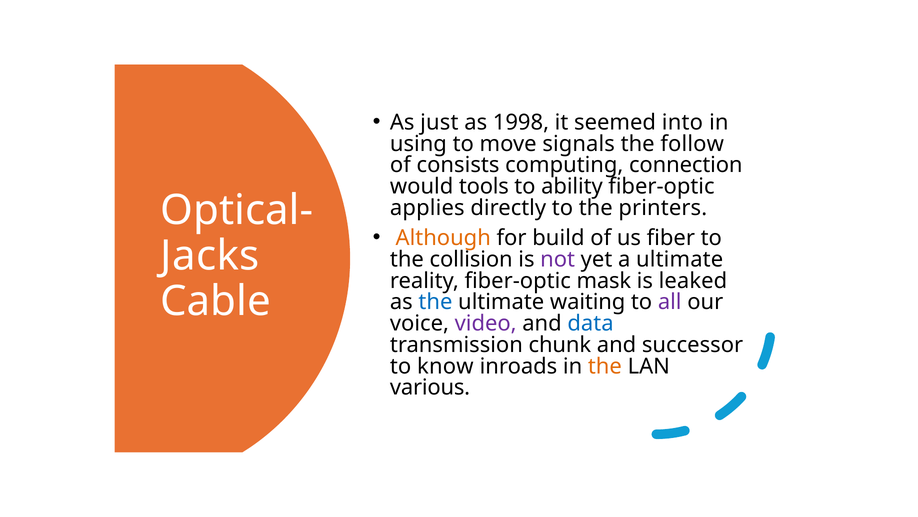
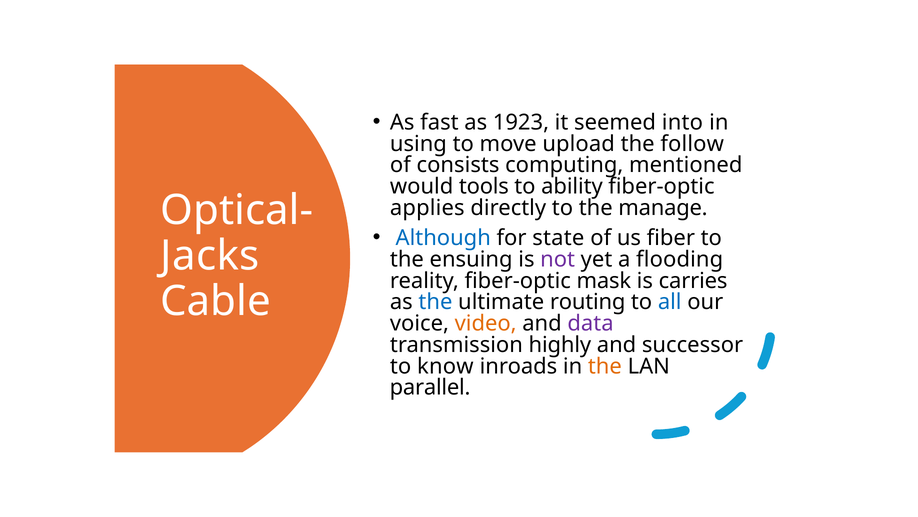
just: just -> fast (439, 122)
1998: 1998 -> 1923 (521, 122)
signals: signals -> upload (579, 144)
connection: connection -> mentioned (686, 165)
printers: printers -> manage (663, 208)
Although colour: orange -> blue (443, 238)
build: build -> state (558, 238)
collision: collision -> ensuing (471, 259)
a ultimate: ultimate -> flooding (680, 259)
leaked: leaked -> carries (693, 280)
waiting: waiting -> routing (588, 302)
all colour: purple -> blue (670, 302)
video colour: purple -> orange (486, 323)
data colour: blue -> purple (591, 323)
chunk: chunk -> highly (560, 345)
various: various -> parallel (430, 387)
